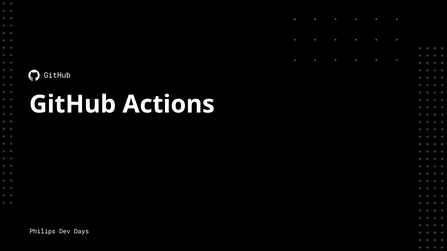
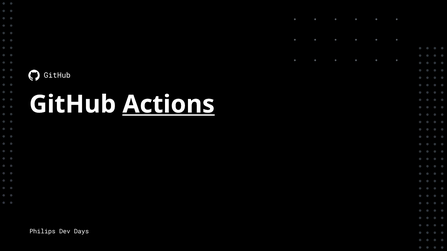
Actions underline: none -> present (169, 105)
